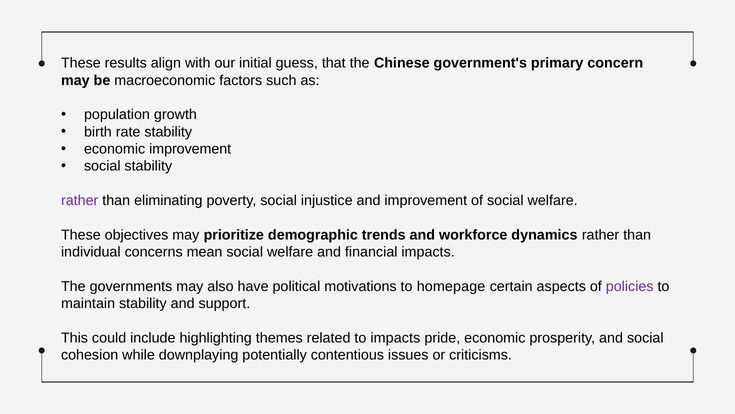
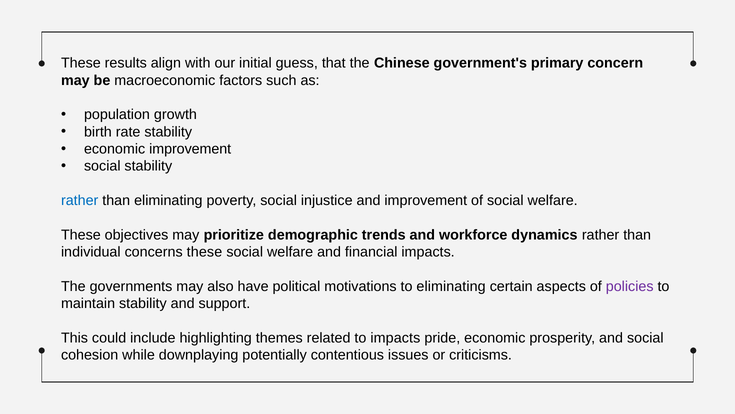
rather colour: purple -> blue (80, 200)
concerns mean: mean -> these (204, 252)
to homepage: homepage -> eliminating (451, 286)
